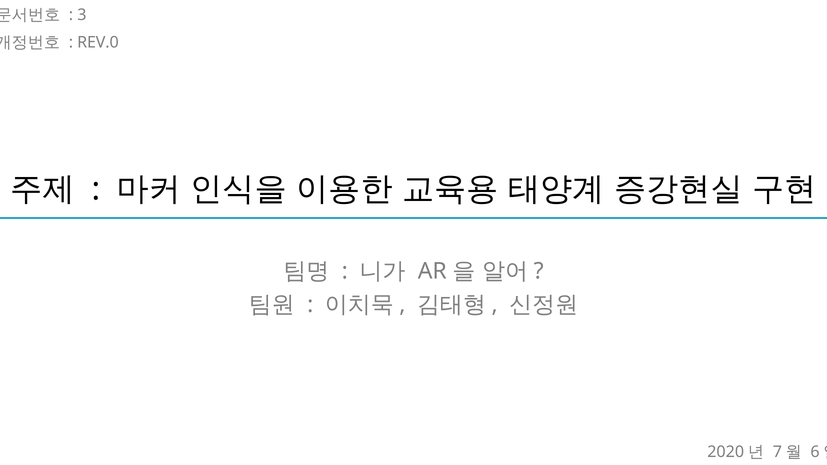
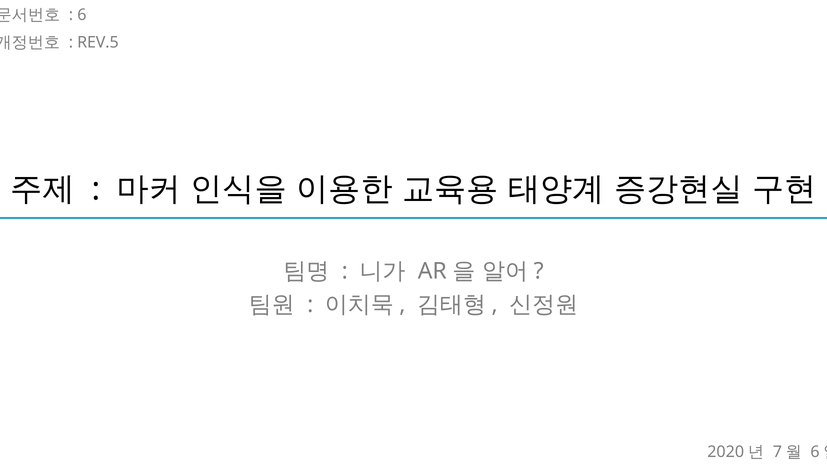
3: 3 -> 6 (82, 15)
REV.0: REV.0 -> REV.5 (98, 43)
